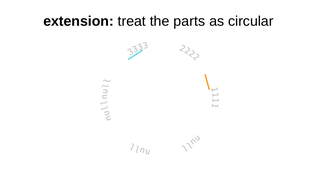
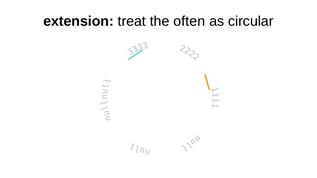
parts: parts -> often (189, 21)
